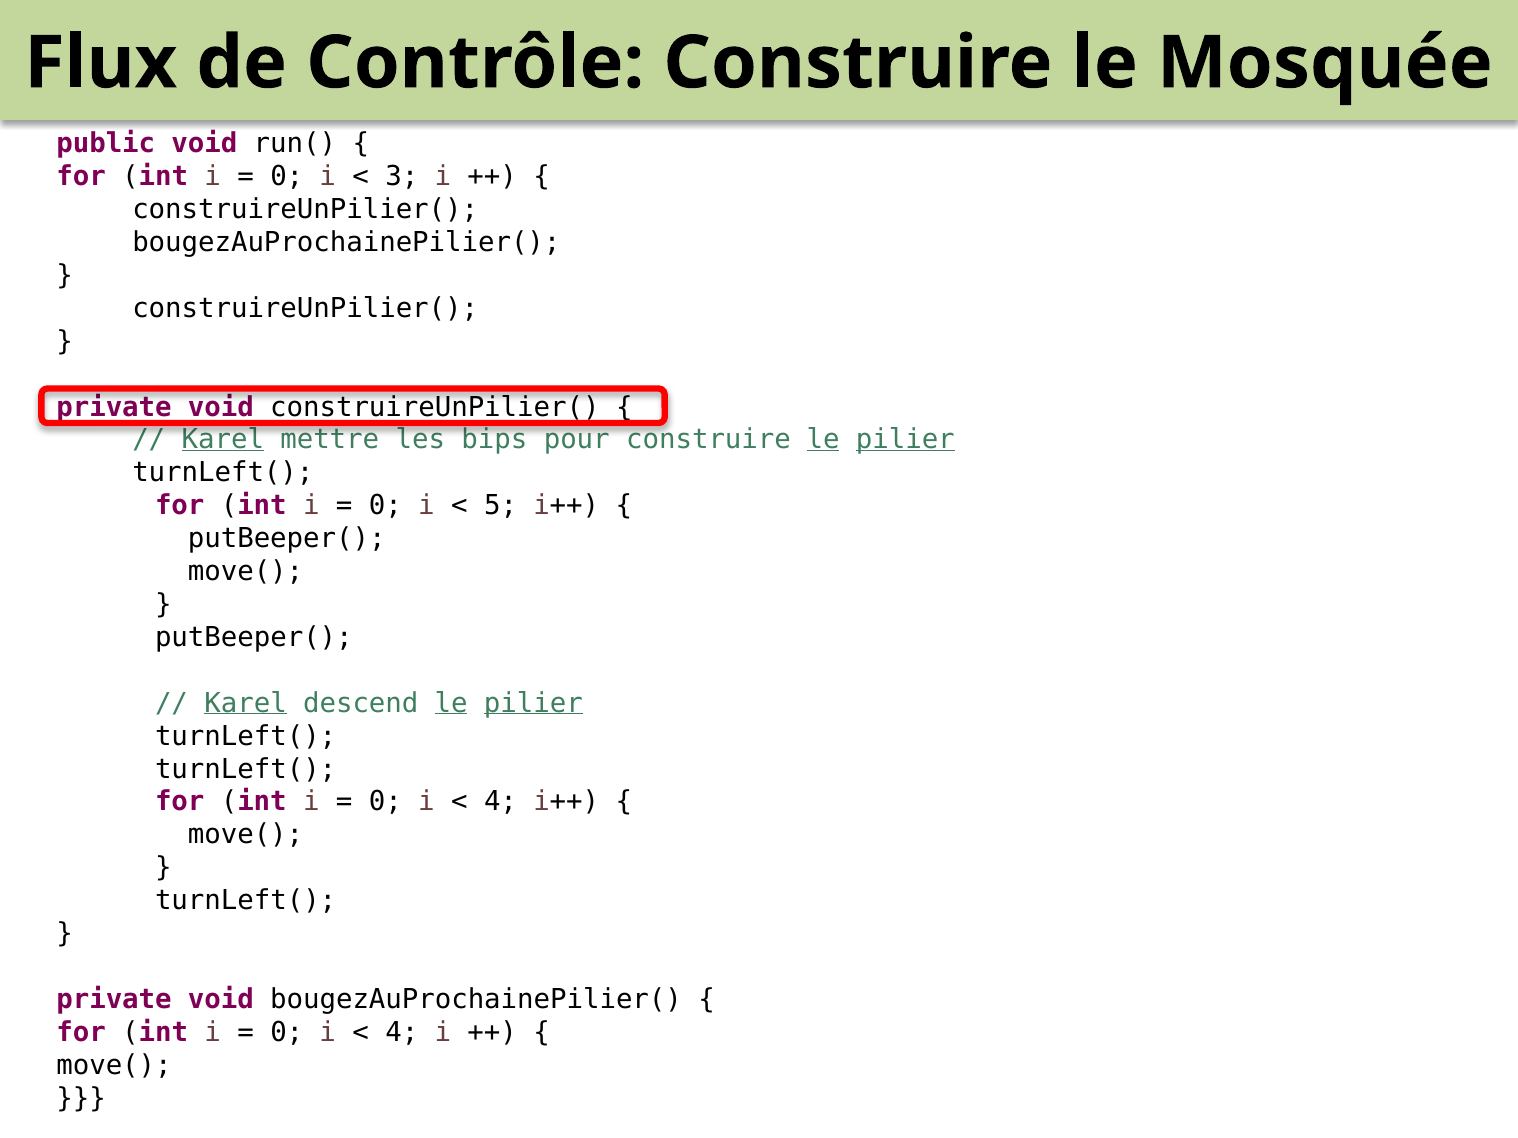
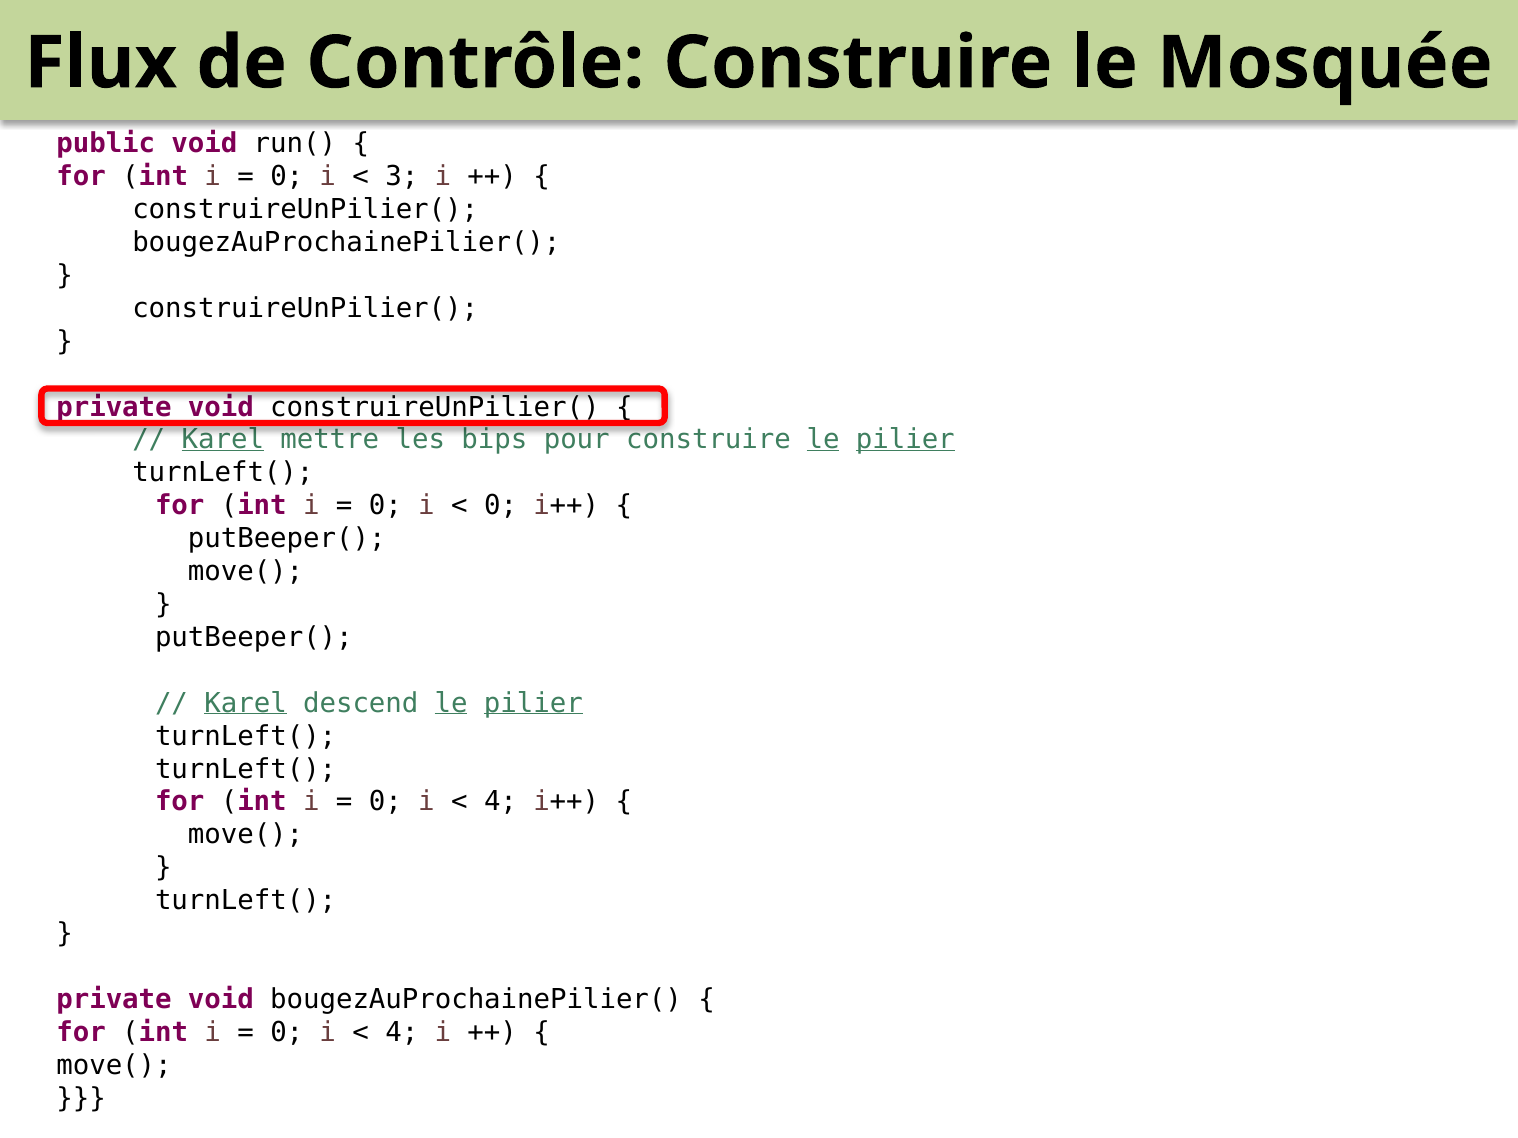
5: 5 -> 0 (501, 506)
